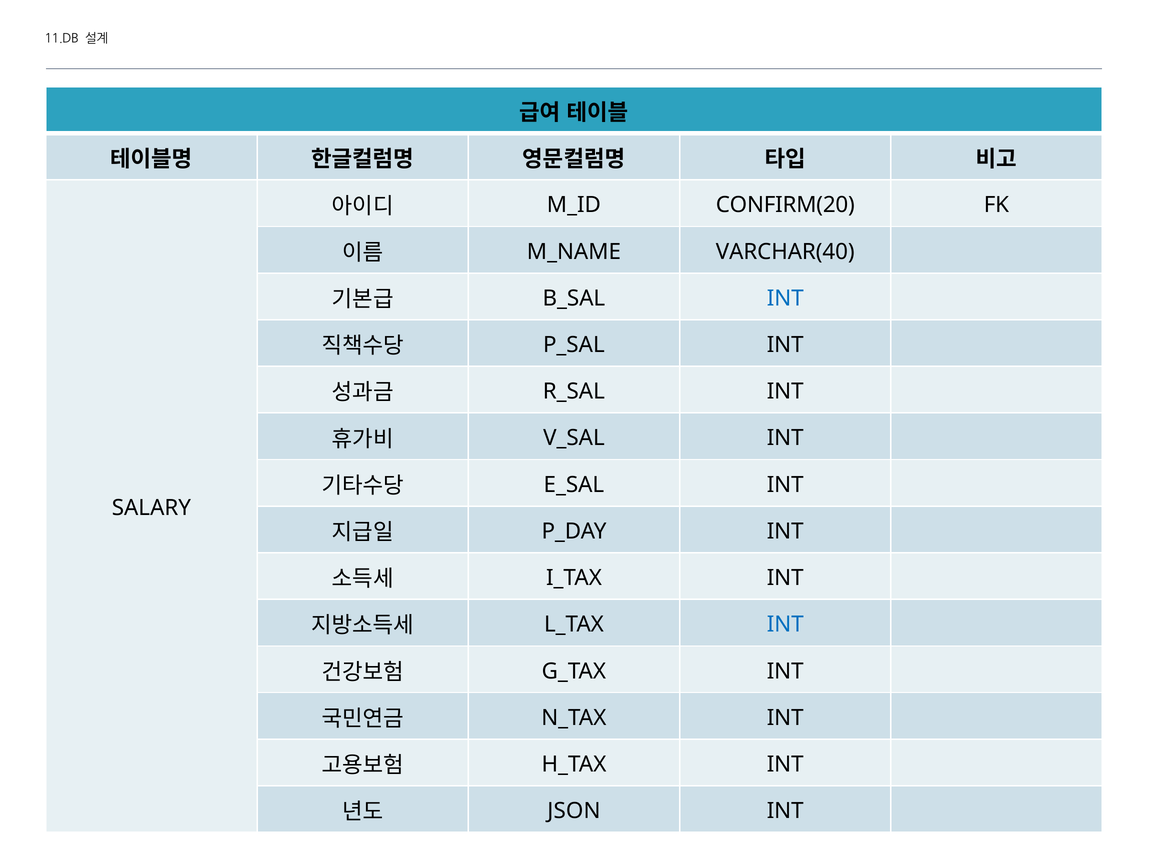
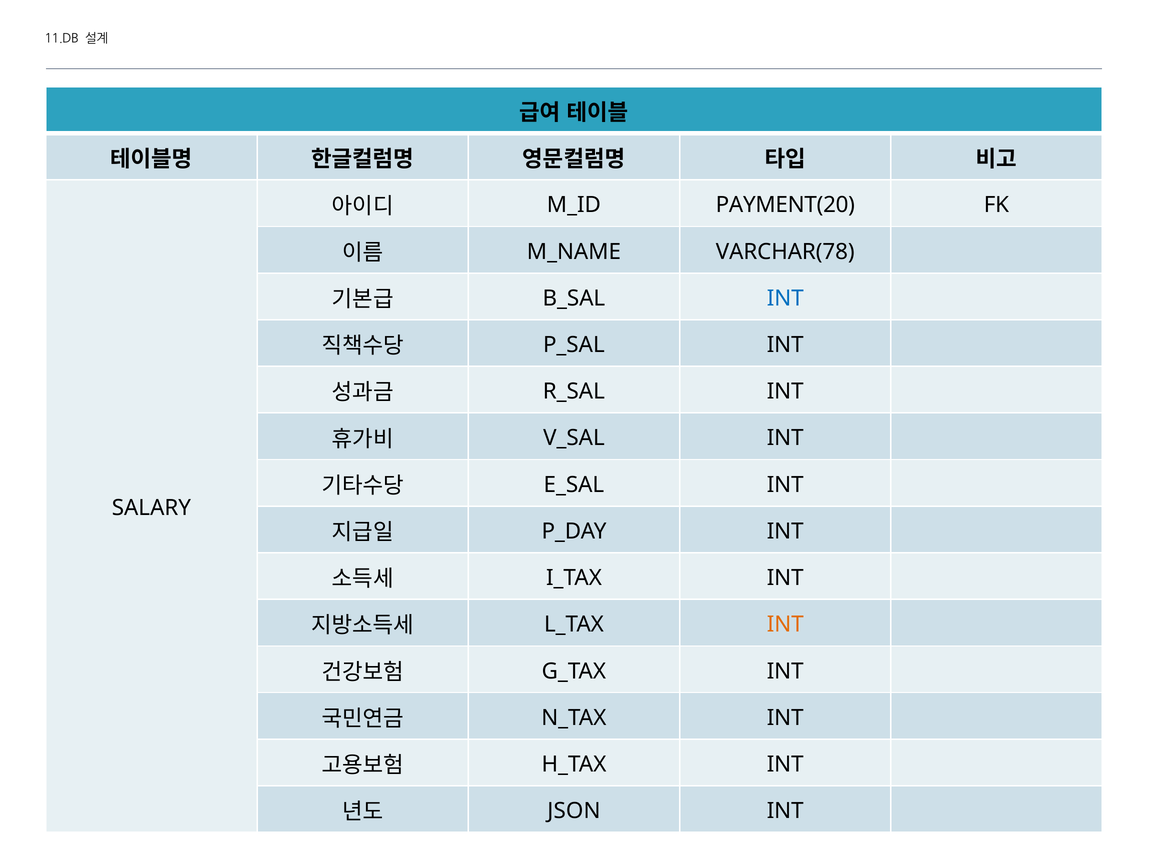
CONFIRM(20: CONFIRM(20 -> PAYMENT(20 (785, 205)
VARCHAR(40: VARCHAR(40 -> VARCHAR(78 (785, 252)
INT colour: blue -> orange (785, 624)
